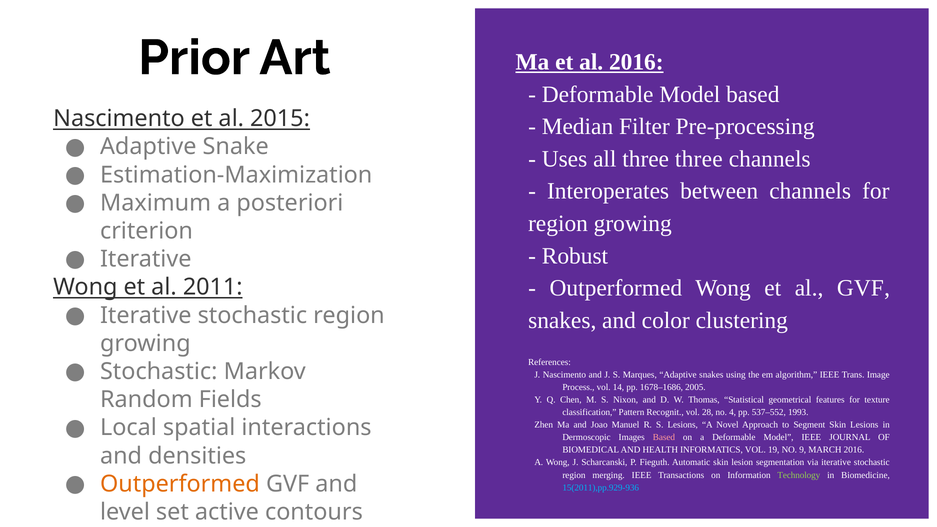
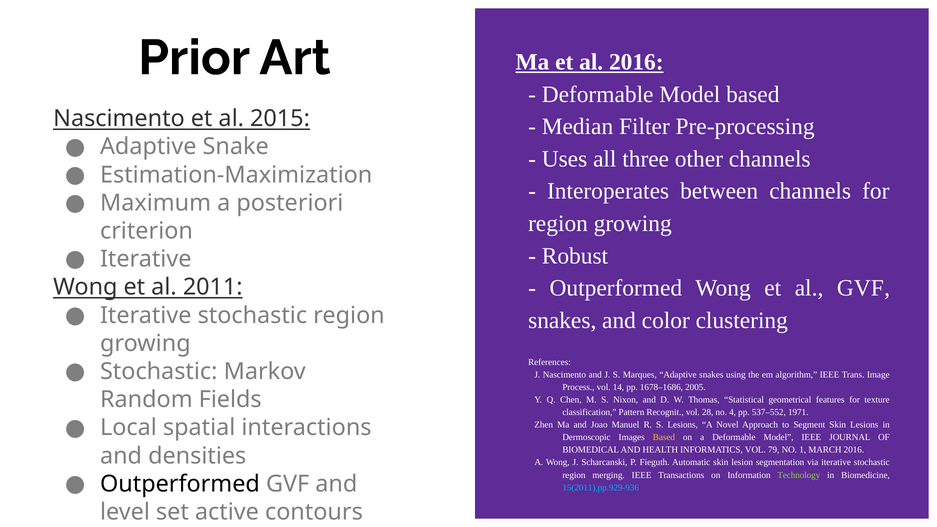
three three: three -> other (699, 159)
1993: 1993 -> 1971 (798, 412)
Based colour: pink -> yellow (664, 437)
19: 19 -> 79 (774, 450)
9: 9 -> 1 (803, 450)
Outperformed colour: orange -> black (180, 484)
